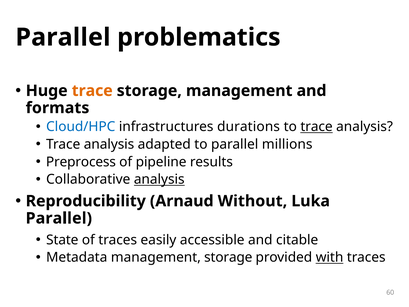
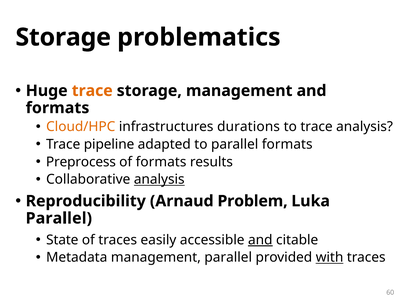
Parallel: Parallel -> Storage (63, 37)
Cloud/HPC colour: blue -> orange (81, 127)
trace underline: present -> none (317, 127)
analysis: analysis -> pipeline (109, 144)
parallel millions: millions -> formats (287, 144)
of pipeline: pipeline -> formats (161, 162)
Without: Without -> Problem (253, 201)
and underline: none -> present (260, 240)
management storage: storage -> parallel (228, 257)
